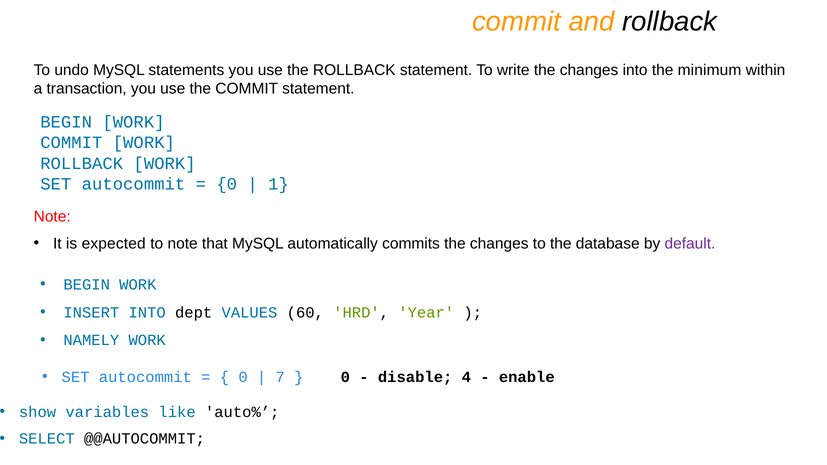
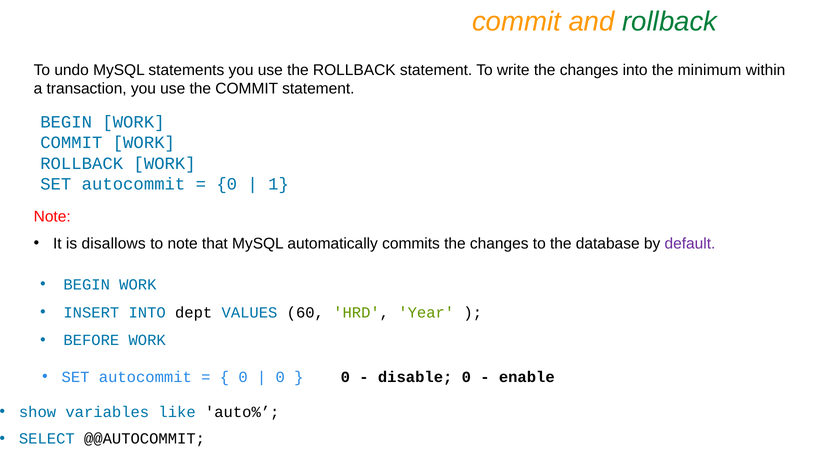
rollback colour: black -> green (670, 22)
expected: expected -> disallows (114, 244)
NAMELY: NAMELY -> BEFORE (91, 340)
7: 7 -> 0 (280, 377)
disable 4: 4 -> 0 (466, 377)
